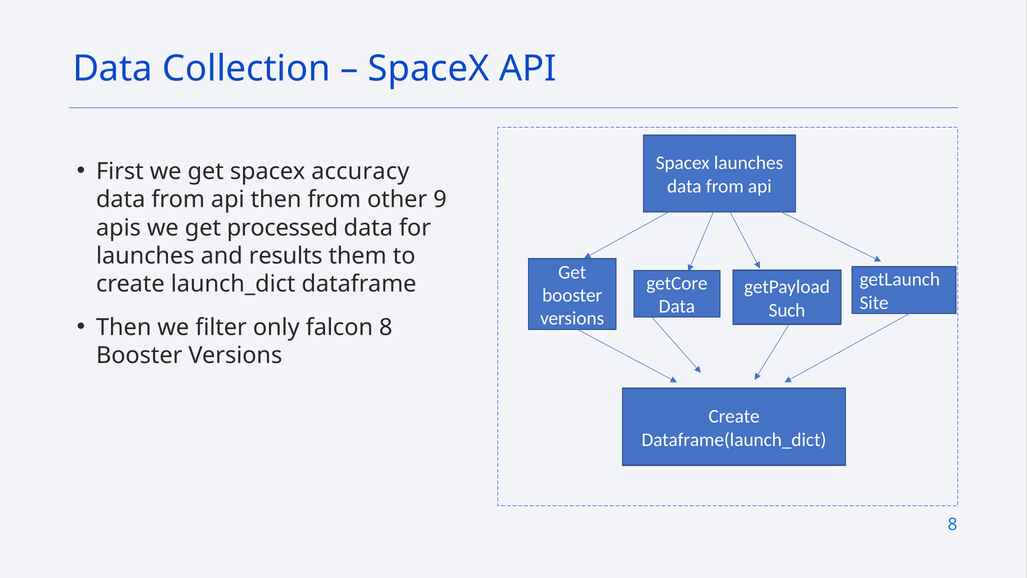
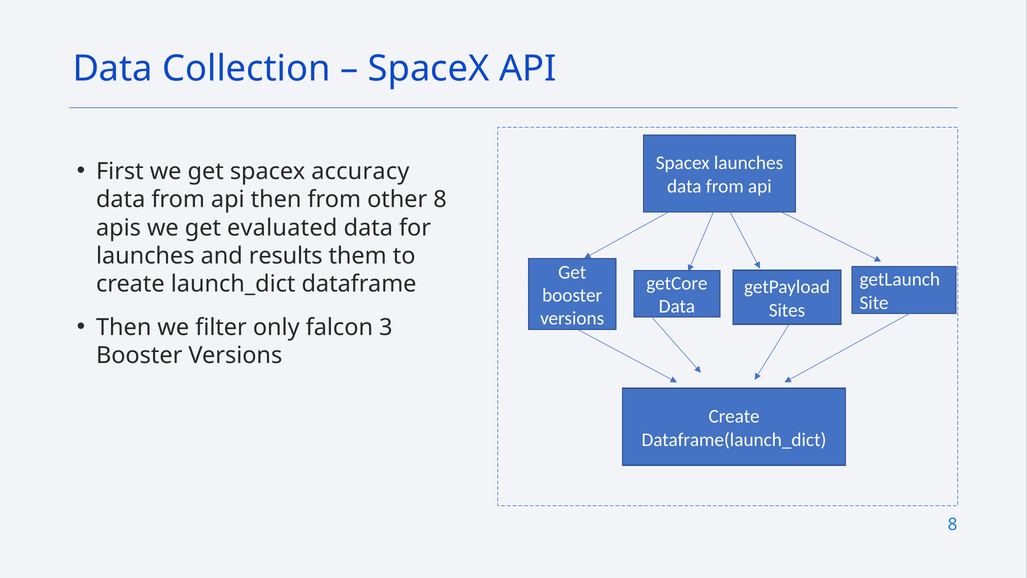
other 9: 9 -> 8 (440, 199)
processed: processed -> evaluated (282, 228)
Such: Such -> Sites (787, 310)
falcon 8: 8 -> 3 (386, 327)
